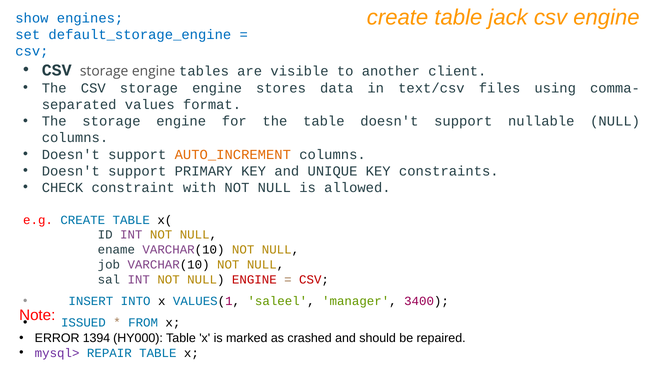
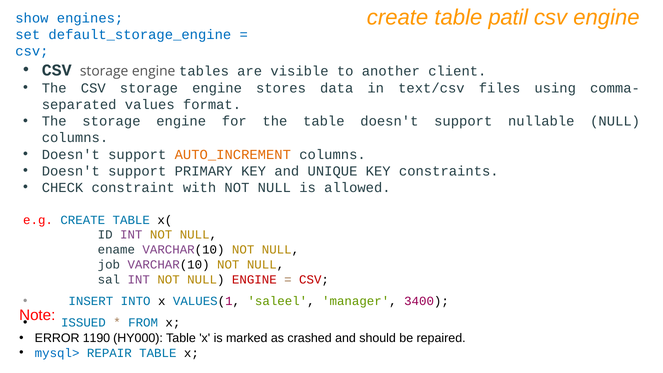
jack: jack -> patil (508, 17)
1394: 1394 -> 1190 (96, 338)
mysql> colour: purple -> blue (57, 353)
